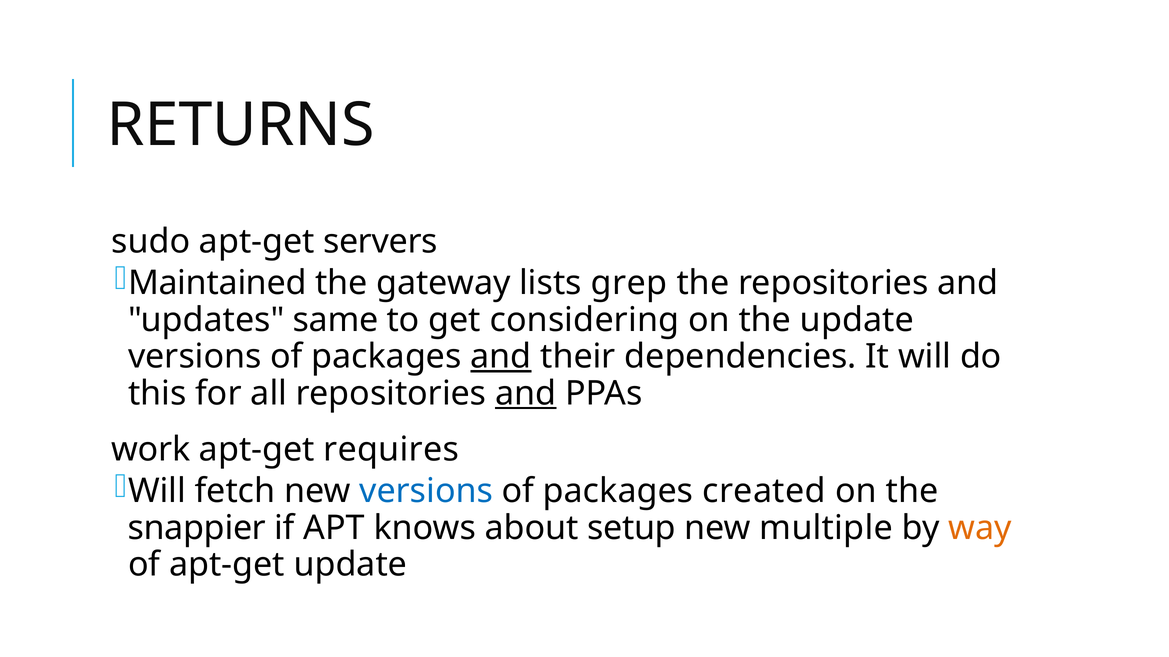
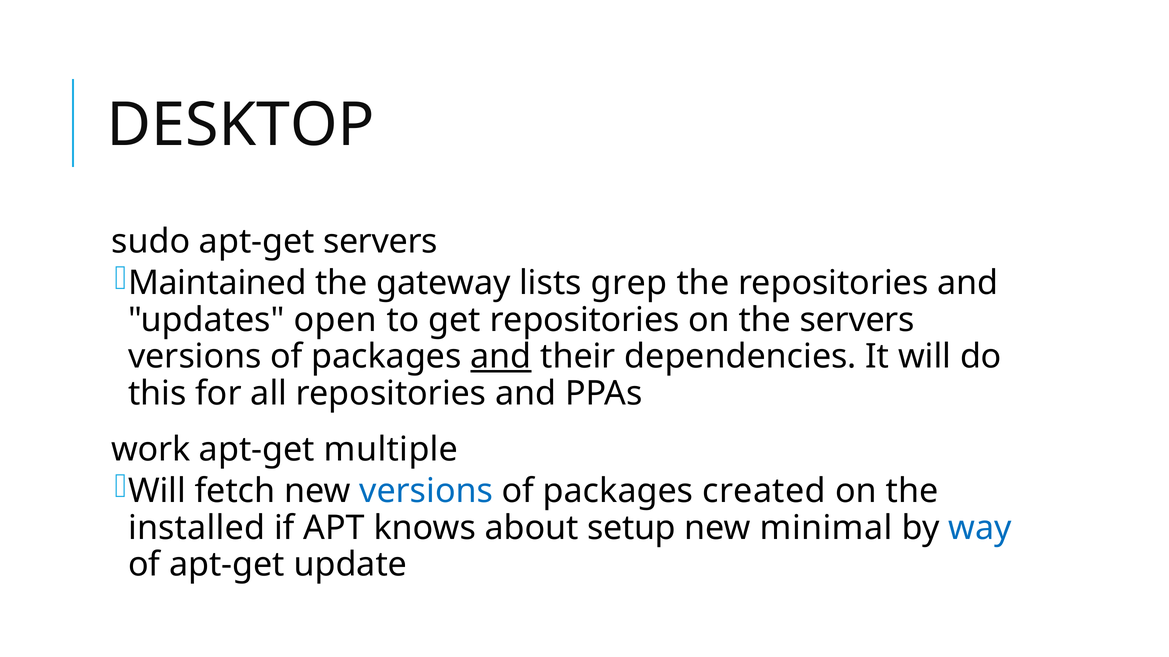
RETURNS: RETURNS -> DESKTOP (241, 125)
same: same -> open (335, 320)
get considering: considering -> repositories (585, 320)
the update: update -> servers (857, 320)
and underline: present -> none (526, 394)
requires: requires -> multiple (391, 450)
snappier: snappier -> installed (197, 528)
multiple: multiple -> minimal (826, 528)
way colour: orange -> blue (980, 528)
